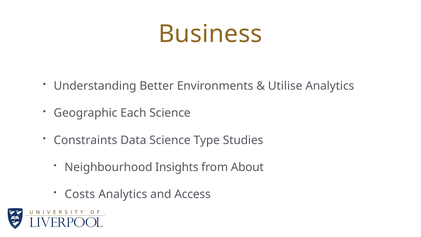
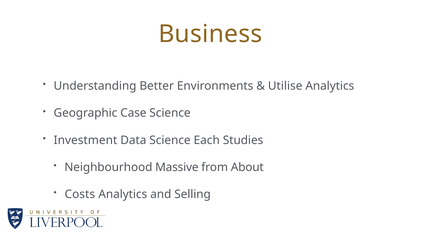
Each: Each -> Case (133, 113)
Constraints: Constraints -> Investment (85, 140)
Type: Type -> Each (207, 140)
Insights: Insights -> Massive (177, 167)
Access: Access -> Selling (193, 194)
